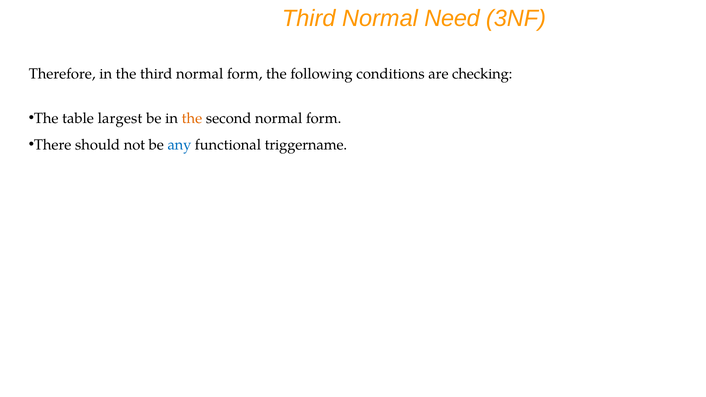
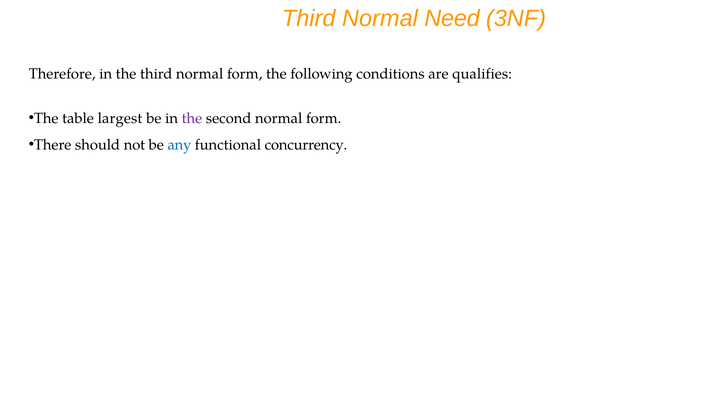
checking: checking -> qualifies (482, 74)
the colour: orange -> purple (192, 118)
triggername: triggername -> concurrency (306, 145)
